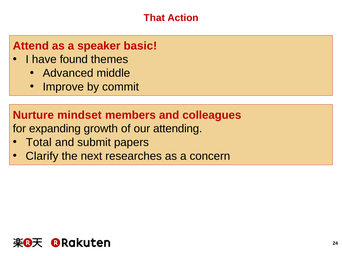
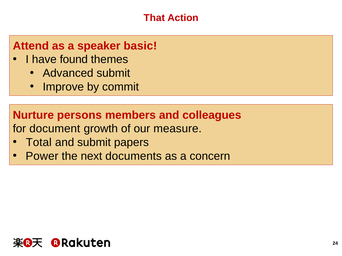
Advanced middle: middle -> submit (113, 73)
mindset: mindset -> persons (79, 115)
expanding: expanding -> document (55, 129)
attending: attending -> measure (178, 129)
Clarify: Clarify -> Power (42, 156)
researches: researches -> documents (134, 156)
